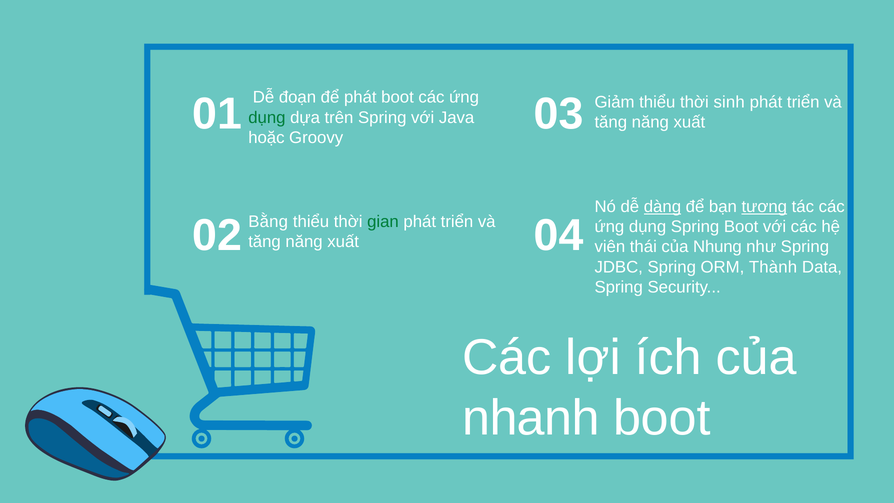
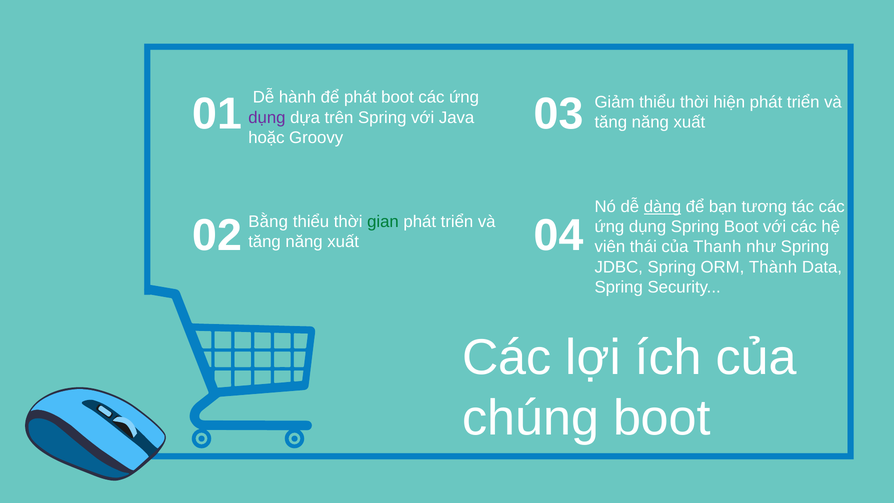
đoạn: đoạn -> hành (298, 97)
sinh: sinh -> hiện (729, 102)
dụng colour: green -> purple (267, 118)
tương underline: present -> none (764, 207)
Nhung: Nhung -> Thanh (717, 247)
nhanh: nhanh -> chúng (531, 418)
